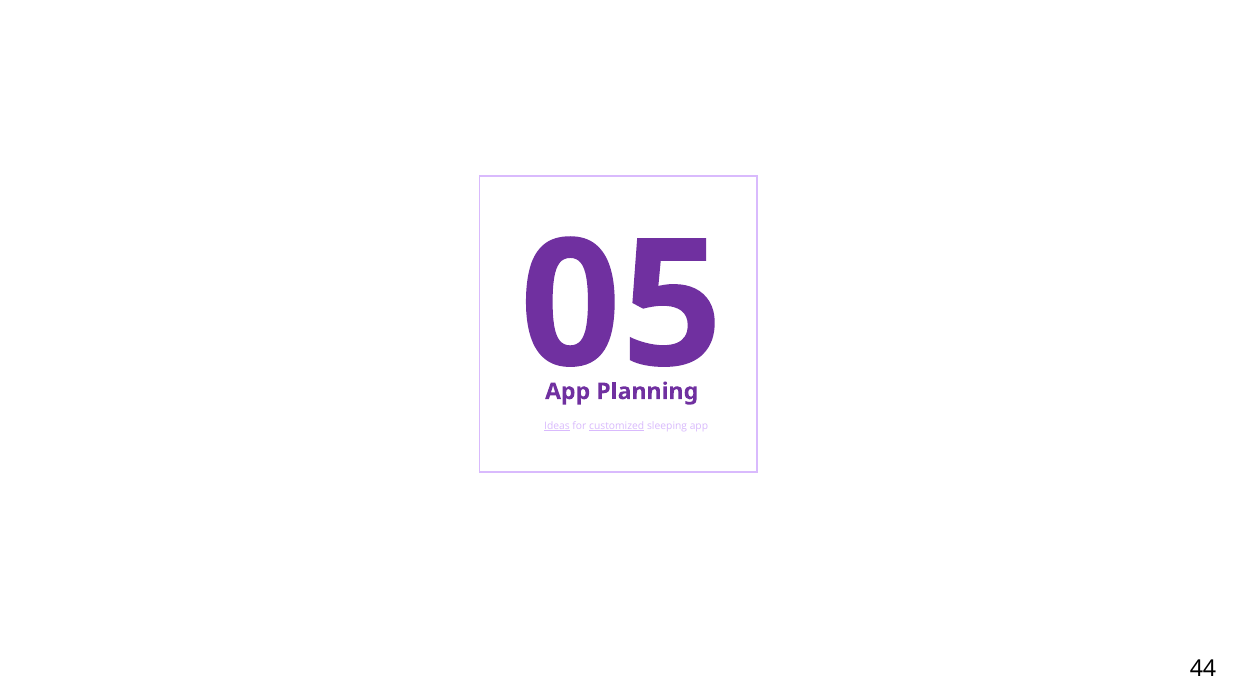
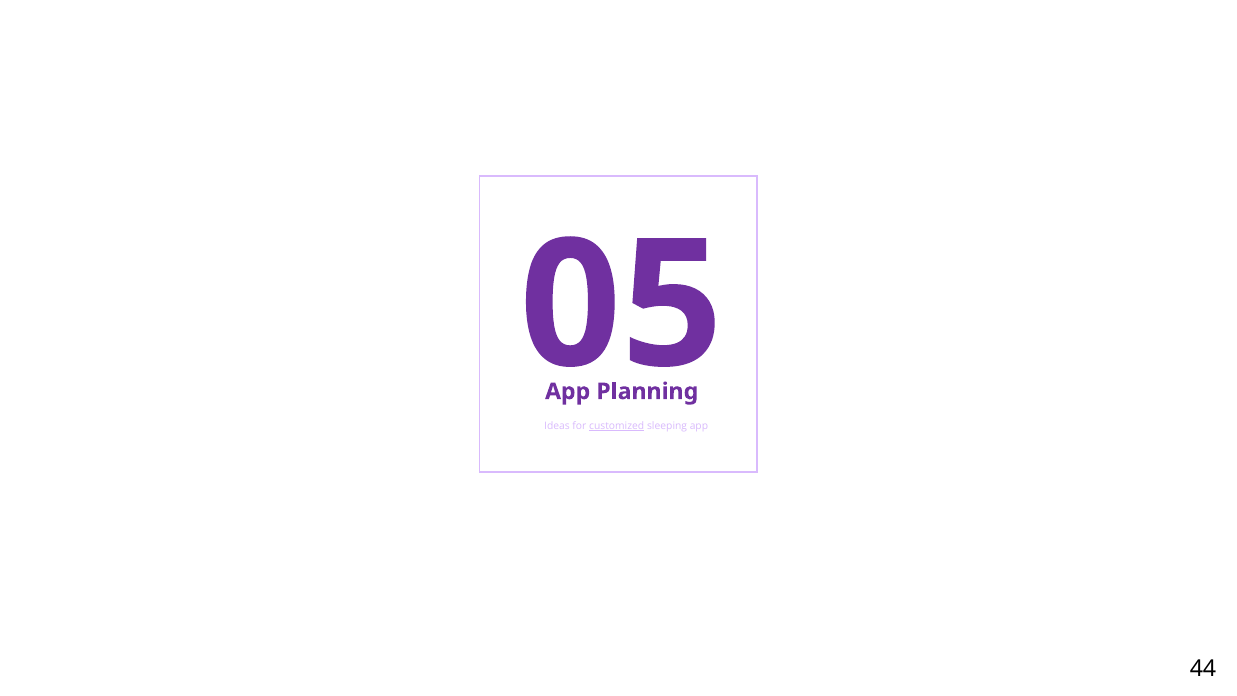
Ideas underline: present -> none (557, 426)
